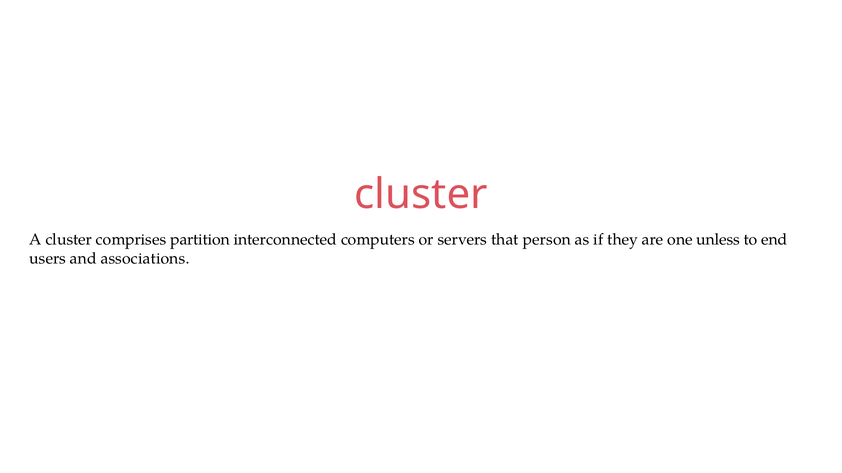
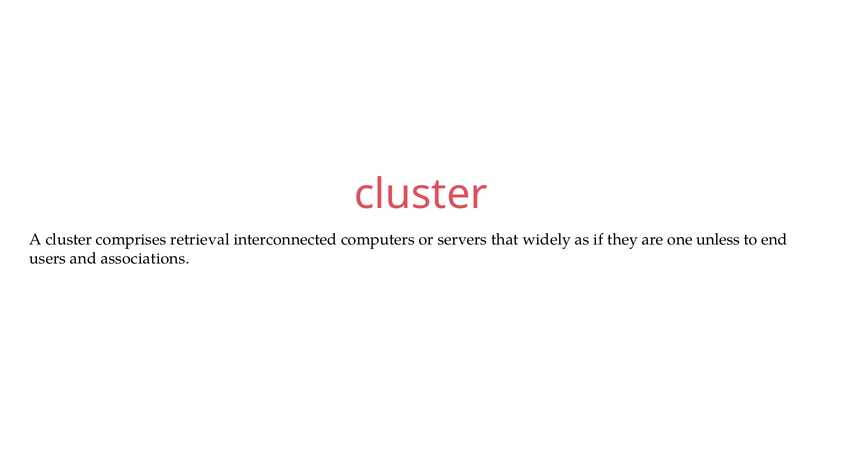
partition: partition -> retrieval (200, 240)
person: person -> widely (547, 240)
